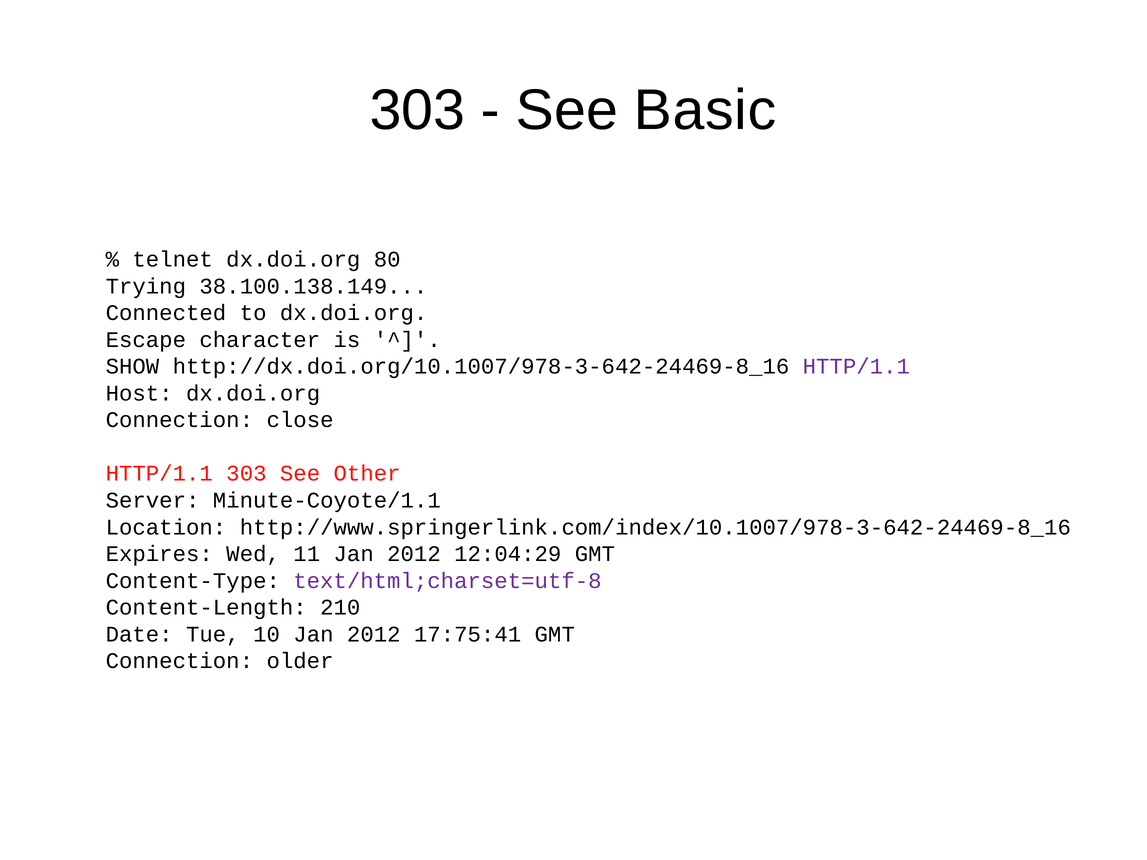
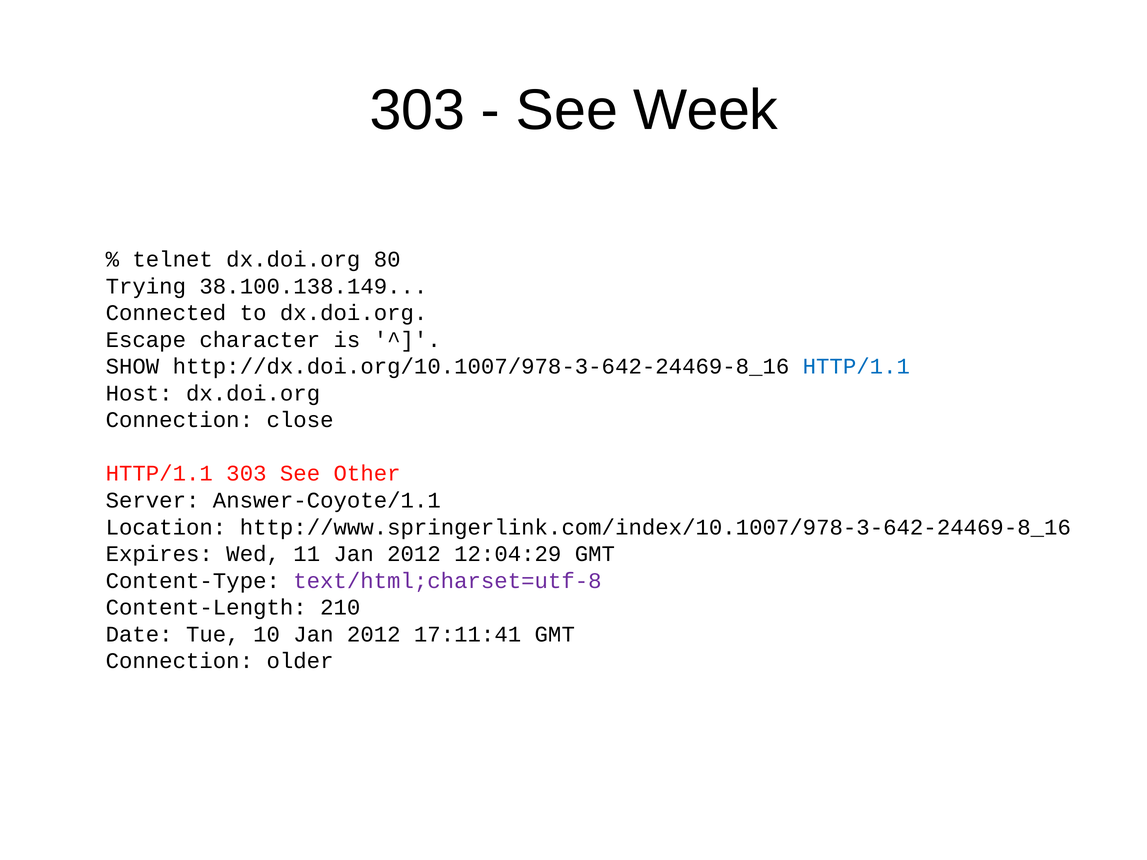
Basic: Basic -> Week (706, 110)
HTTP/1.1 colour: purple -> blue (856, 367)
Minute-Coyote/1.1: Minute-Coyote/1.1 -> Answer-Coyote/1.1 (327, 501)
17:75:41: 17:75:41 -> 17:11:41 (468, 634)
